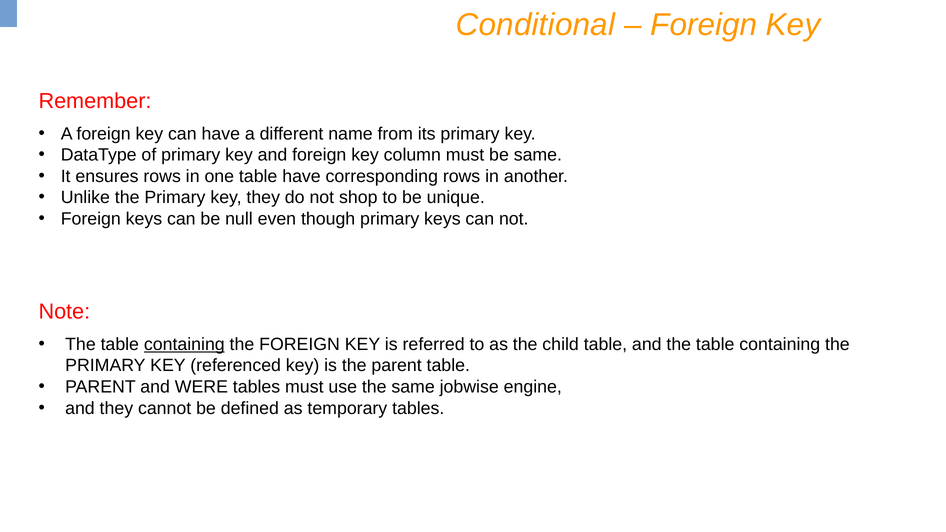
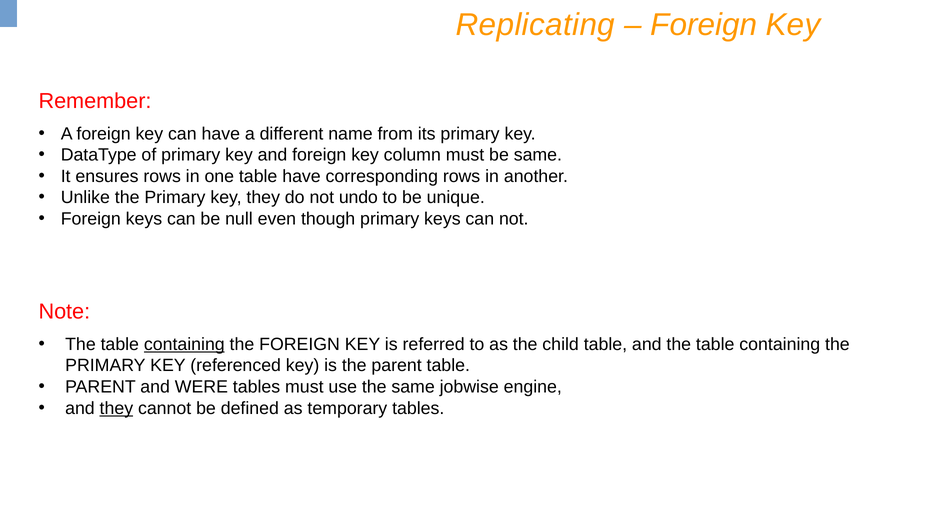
Conditional: Conditional -> Replicating (535, 25)
shop: shop -> undo (358, 198)
they underline: none -> present (116, 408)
